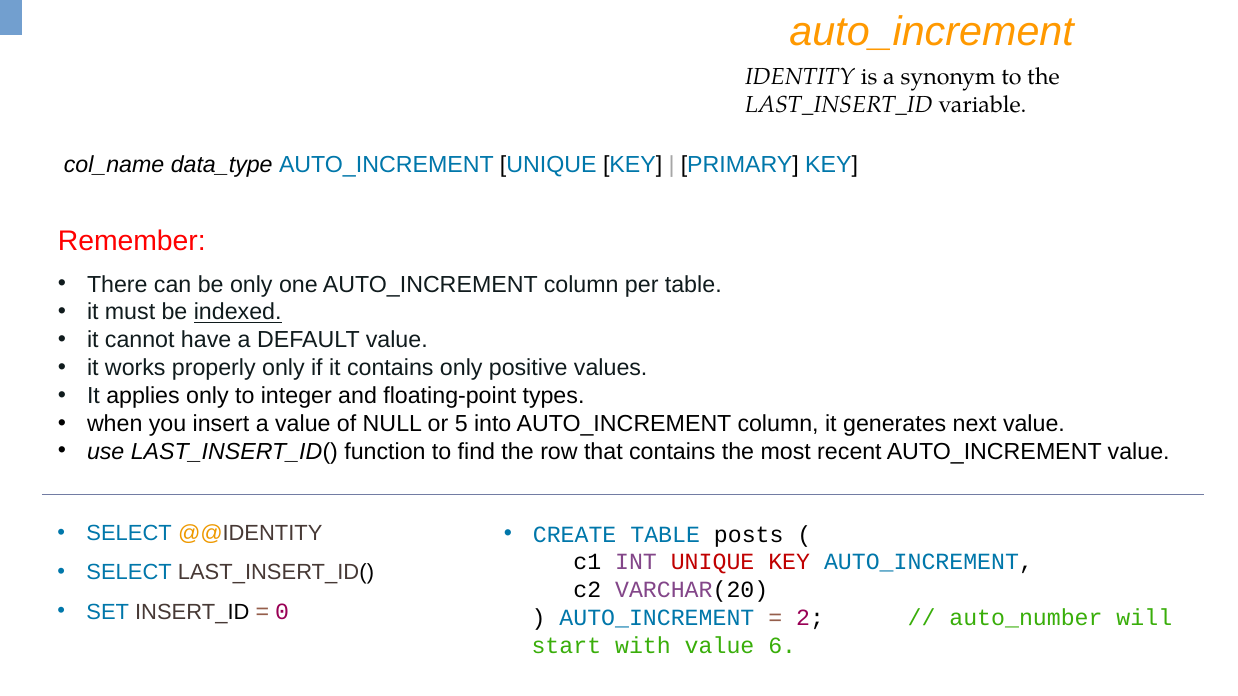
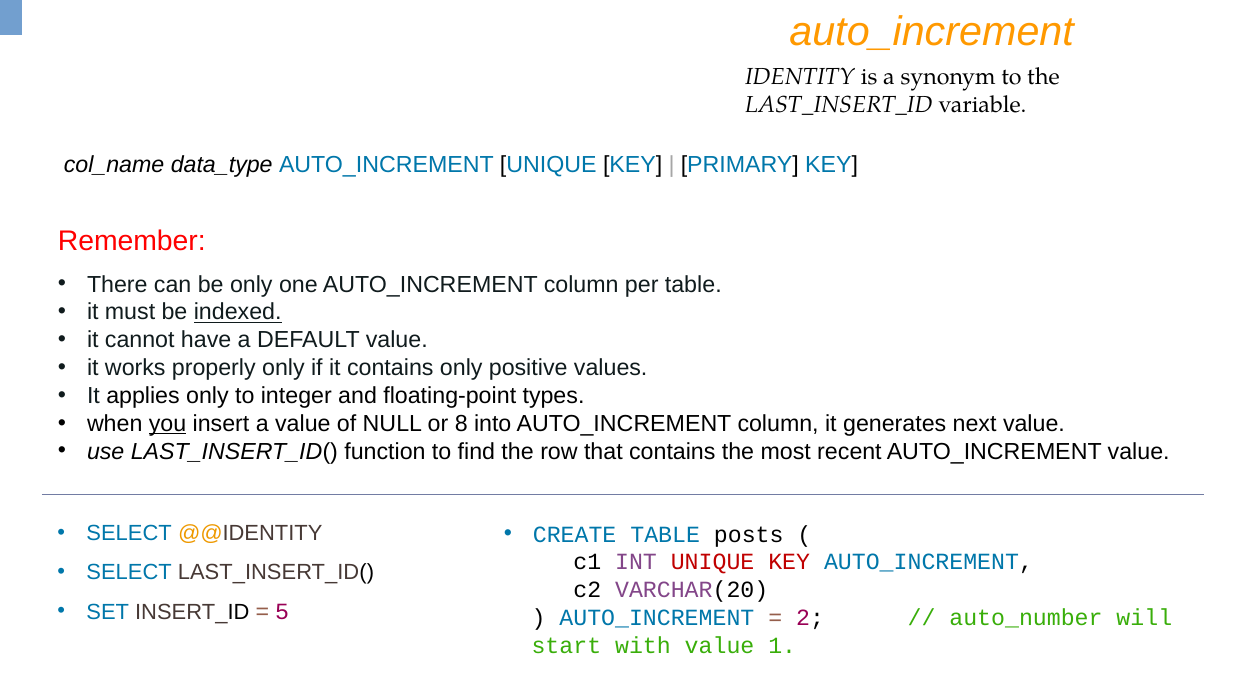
you underline: none -> present (168, 424)
5: 5 -> 8 (461, 424)
0: 0 -> 5 (282, 612)
6: 6 -> 1 (782, 646)
